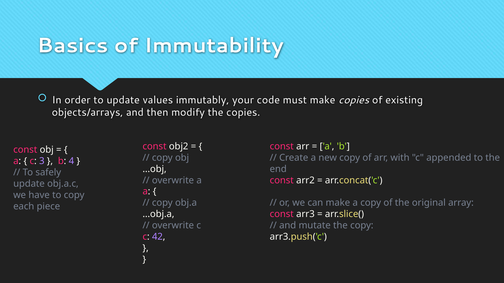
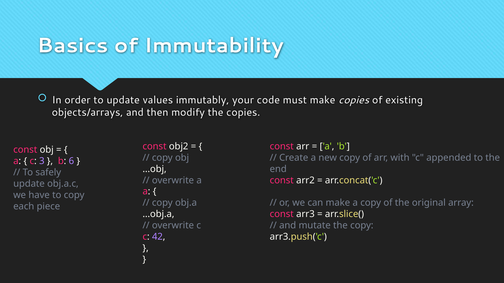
4: 4 -> 6 (71, 161)
